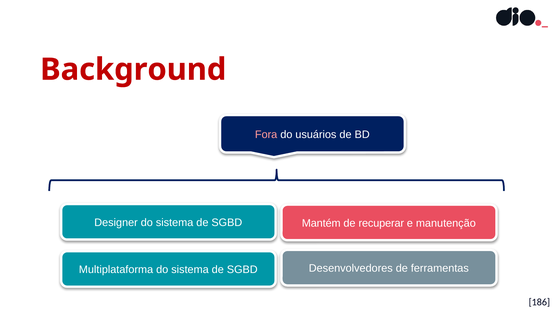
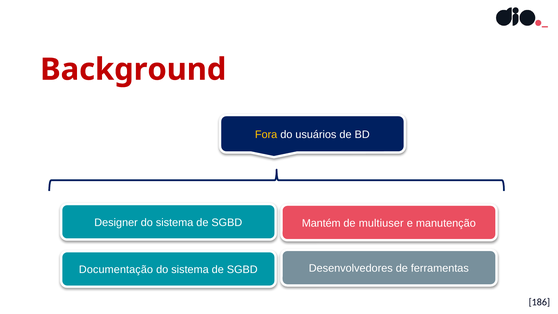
Fora colour: pink -> yellow (266, 134)
recuperar: recuperar -> multiuser (381, 223)
Multiplataforma: Multiplataforma -> Documentação (116, 270)
